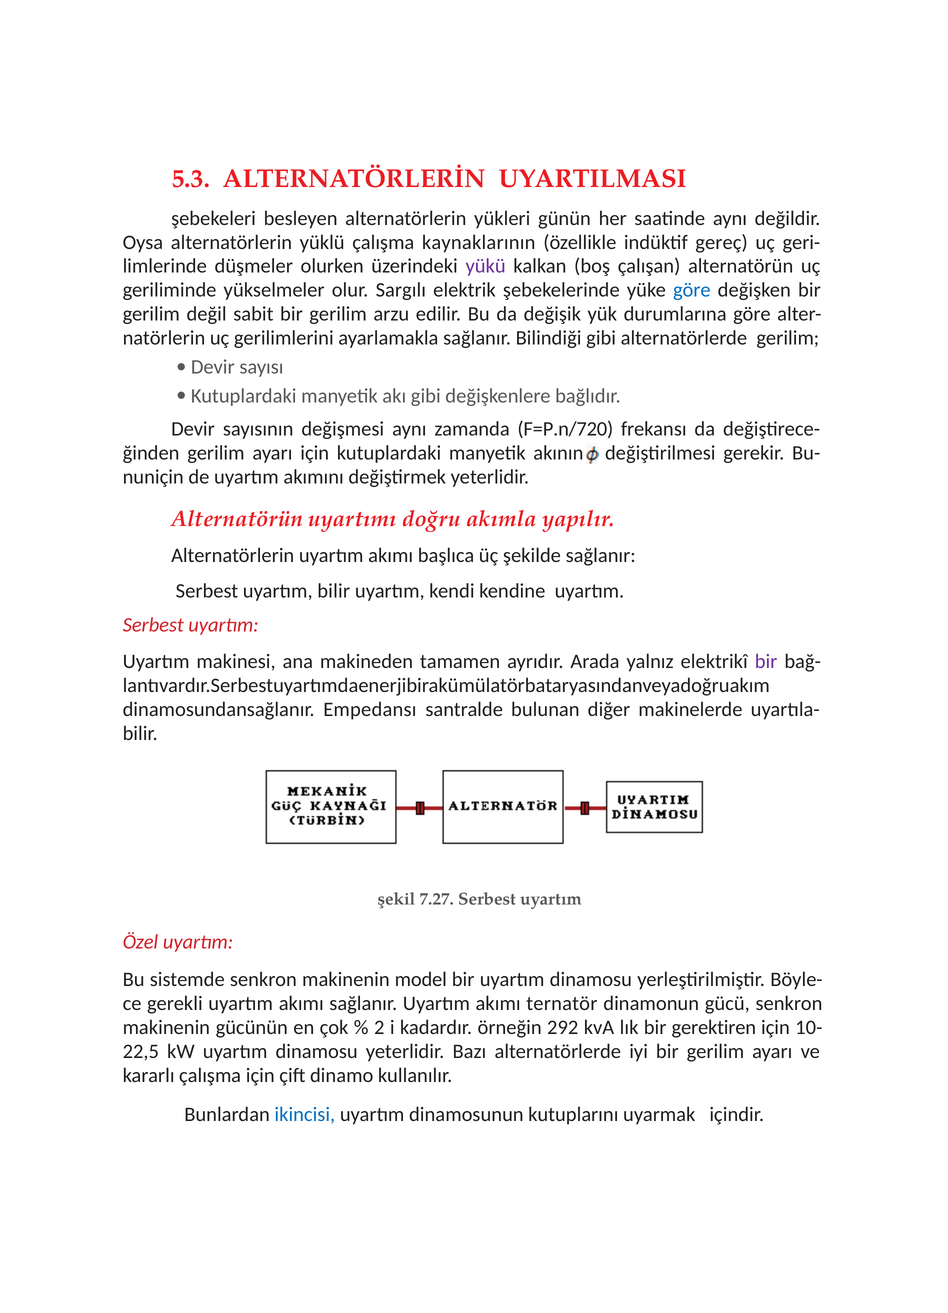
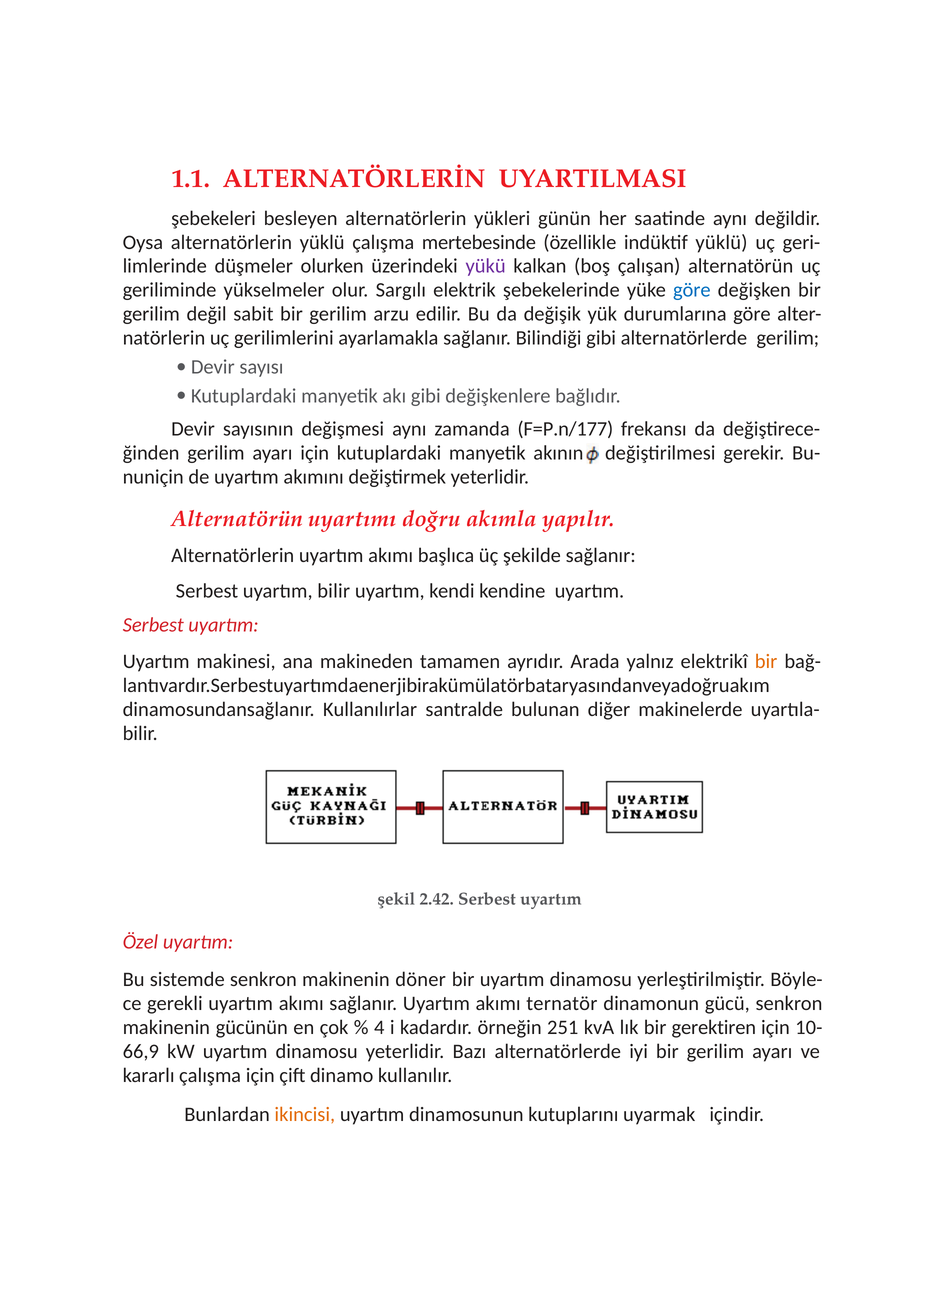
5.3: 5.3 -> 1.1 (191, 179)
kaynaklarının: kaynaklarının -> mertebesinde (479, 242)
indüktif gereç: gereç -> yüklü (722, 242)
F=P.n/720: F=P.n/720 -> F=P.n/177 (565, 429)
bir colour: purple -> orange (766, 662)
Empedansı: Empedansı -> Kullanılırlar (370, 710)
7.27: 7.27 -> 2.42 (437, 899)
model: model -> döner (421, 980)
2: 2 -> 4 (379, 1028)
292: 292 -> 251 (563, 1028)
22,5: 22,5 -> 66,9 (141, 1052)
ikincisi colour: blue -> orange (305, 1114)
